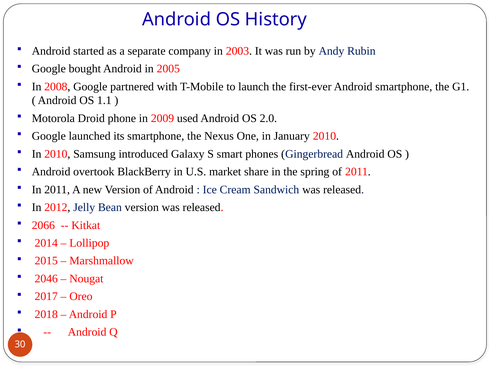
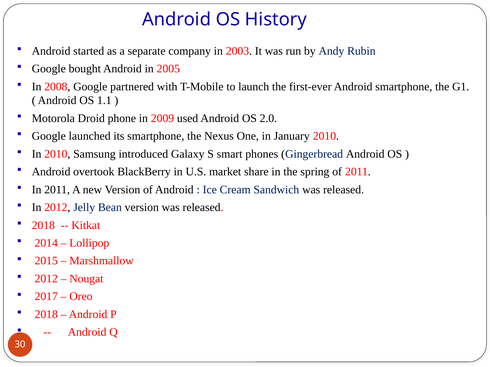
2066: 2066 -> 2018 (43, 225)
2046: 2046 -> 2012 (46, 279)
